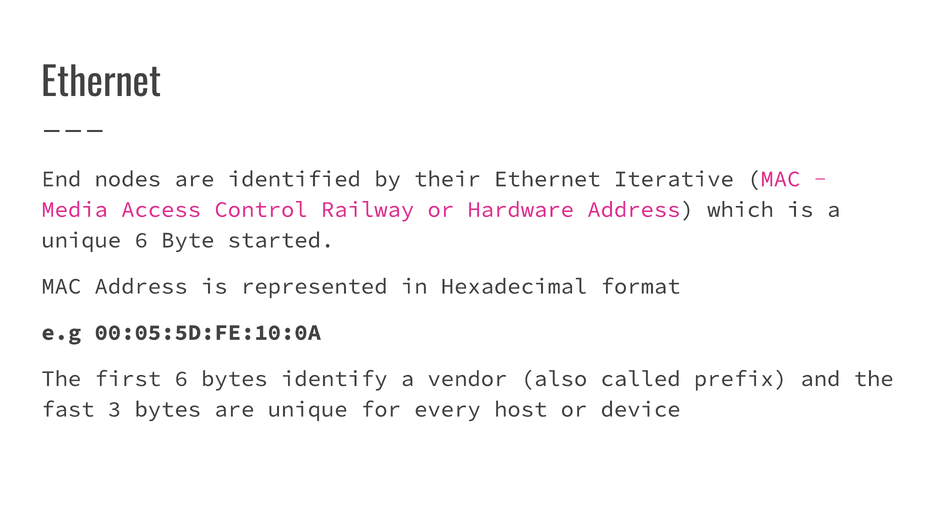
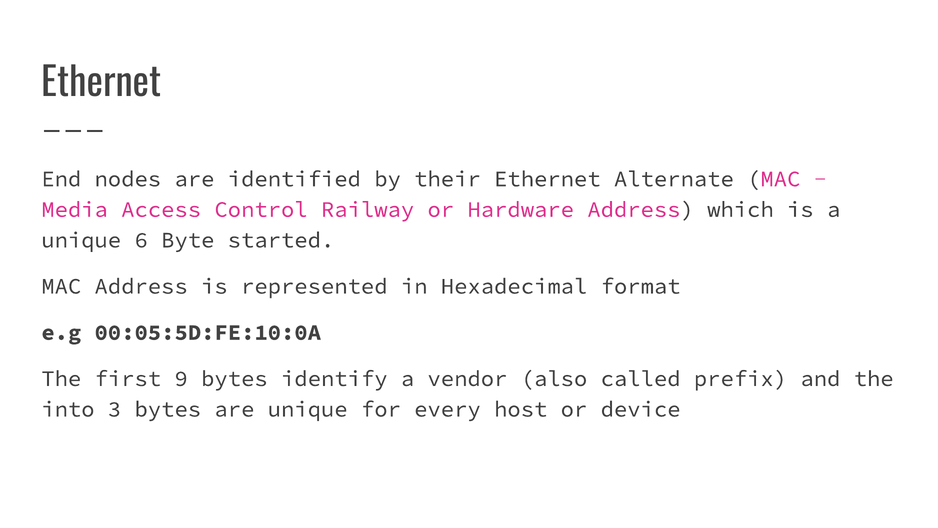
Iterative: Iterative -> Alternate (674, 179)
first 6: 6 -> 9 (181, 378)
fast: fast -> into (68, 409)
